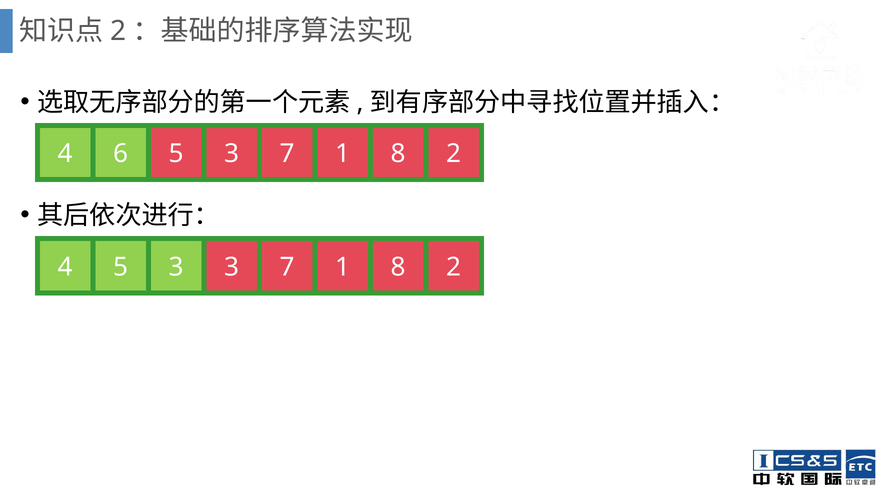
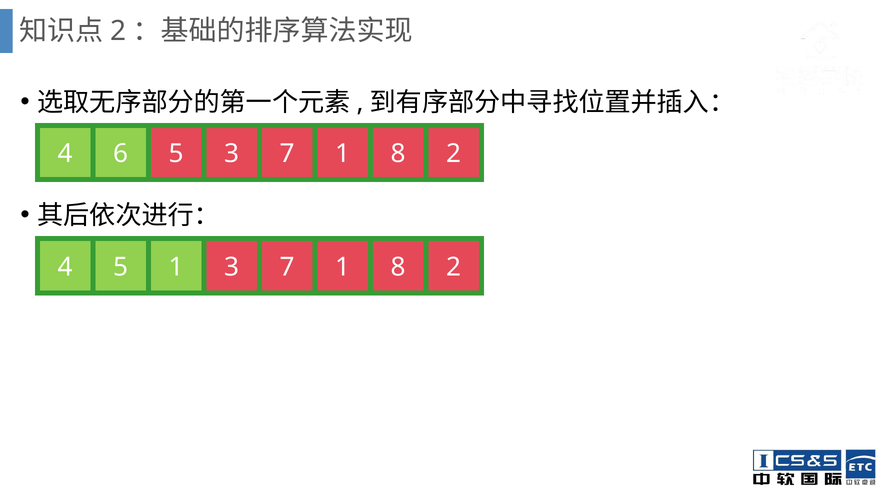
4 5 3: 3 -> 1 (176, 267)
